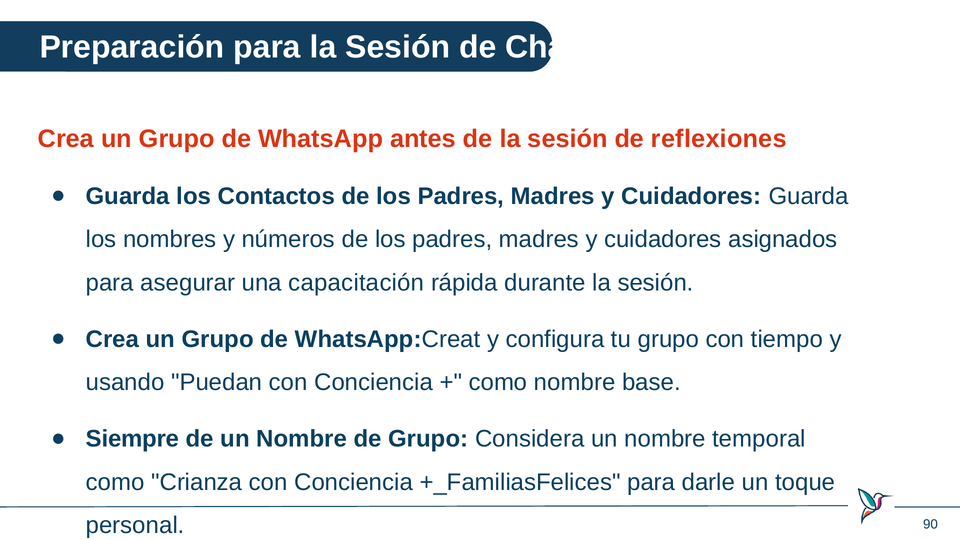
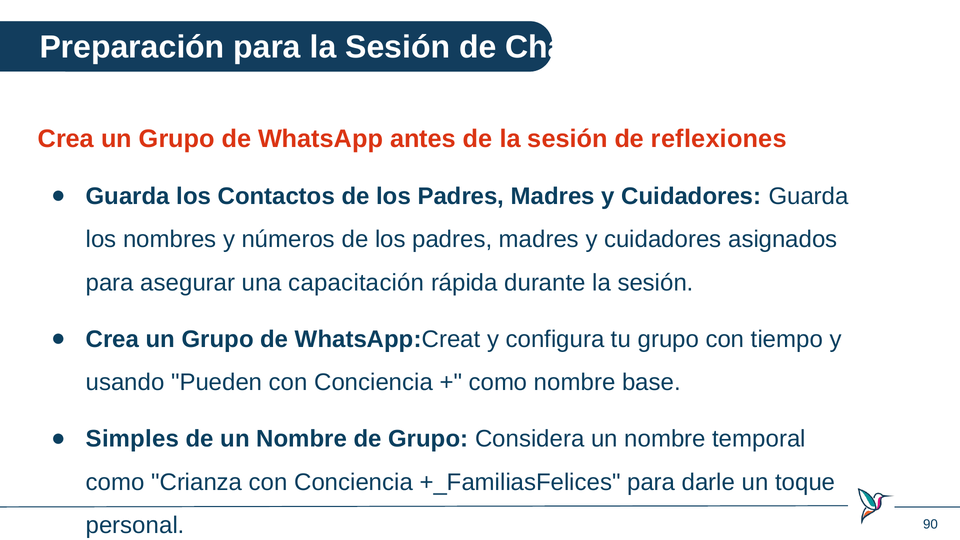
Puedan: Puedan -> Pueden (217, 382)
Siempre: Siempre -> Simples (132, 439)
